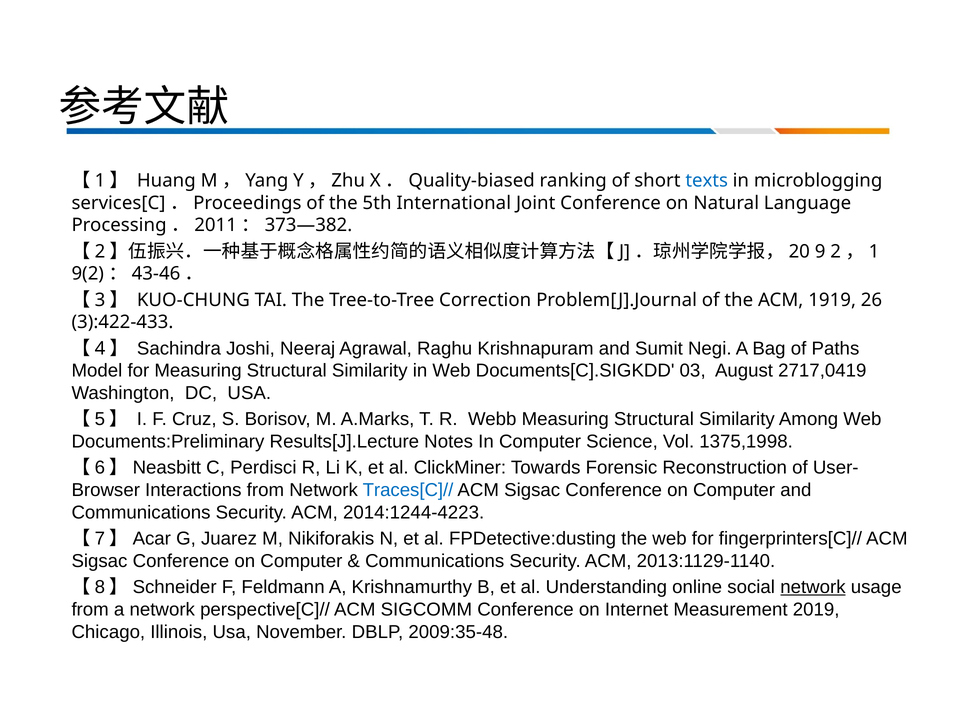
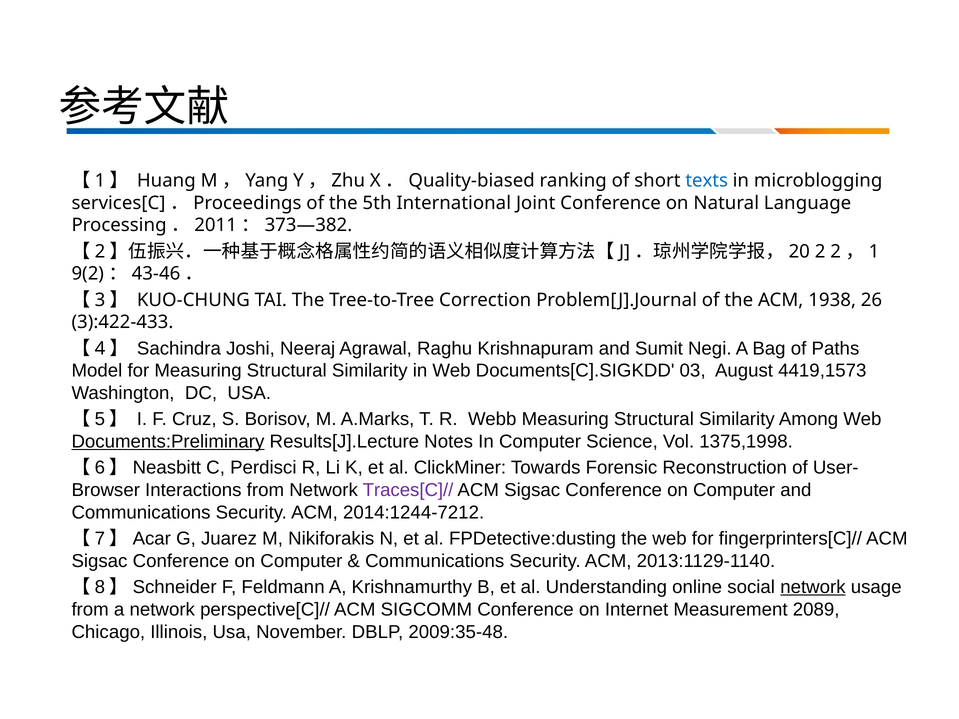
9: 9 -> 2 (820, 251)
1919: 1919 -> 1938 (832, 300)
2717,0419: 2717,0419 -> 4419,1573 (822, 371)
Documents:Preliminary underline: none -> present (168, 442)
Traces[C]// colour: blue -> purple (408, 490)
2014:1244-4223: 2014:1244-4223 -> 2014:1244-7212 (414, 513)
2019: 2019 -> 2089 (816, 610)
